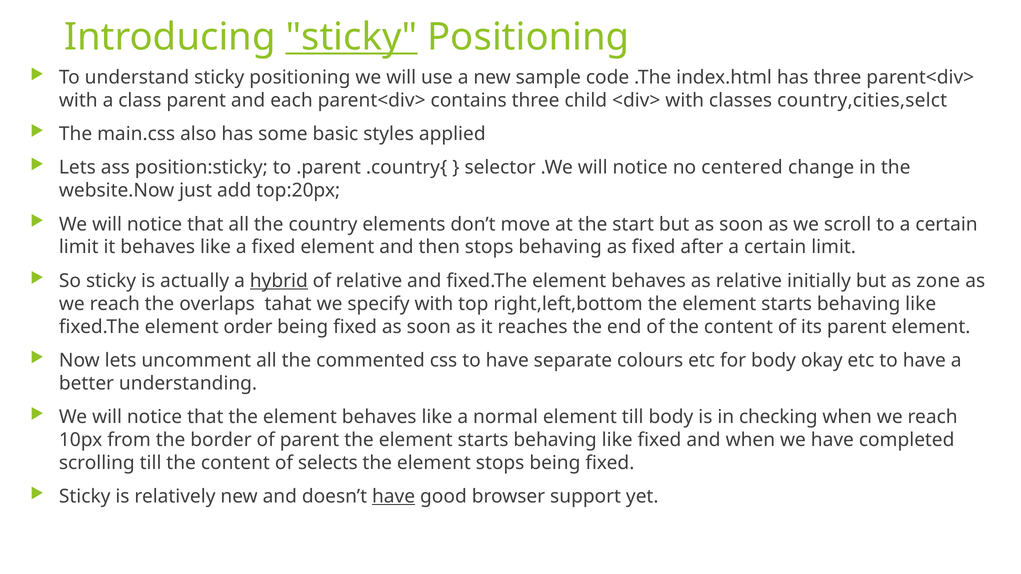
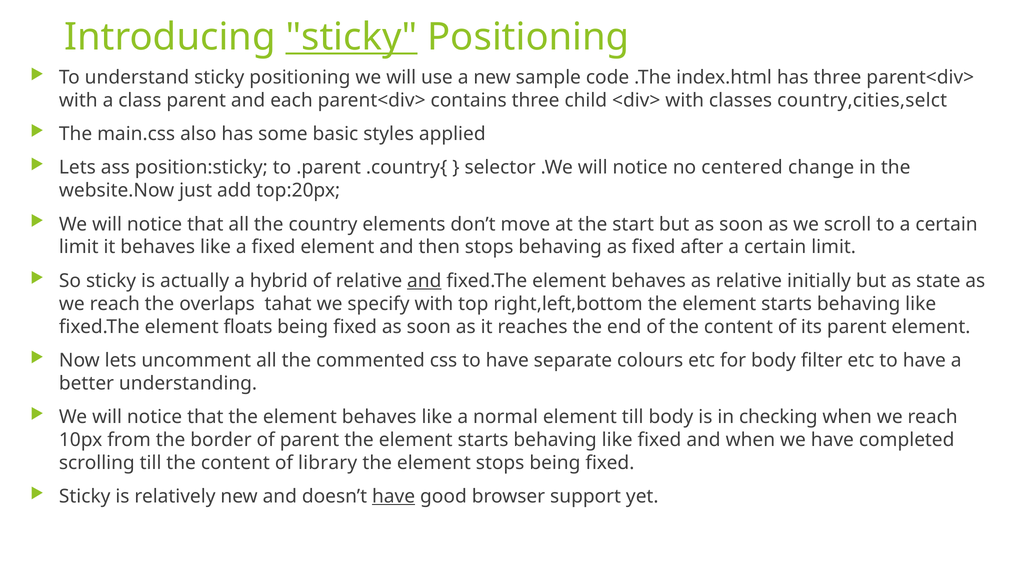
hybrid underline: present -> none (279, 281)
and underline: none -> present (424, 281)
zone: zone -> state (938, 281)
order: order -> floats (248, 327)
okay: okay -> filter (822, 360)
selects: selects -> library (328, 463)
